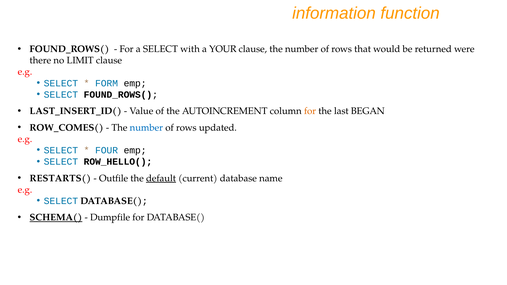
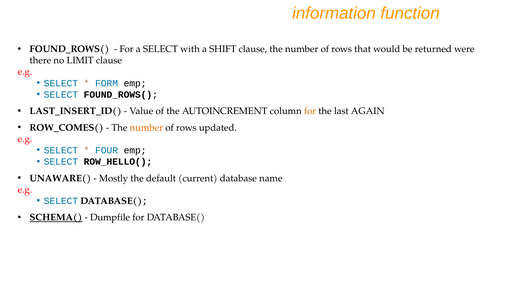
YOUR: YOUR -> SHIFT (223, 49)
BEGAN: BEGAN -> AGAIN (368, 111)
number colour: blue -> orange (146, 128)
RESTARTS(: RESTARTS( -> UNAWARE( (60, 178)
Outfile: Outfile -> Mostly (114, 178)
default underline: present -> none (161, 178)
